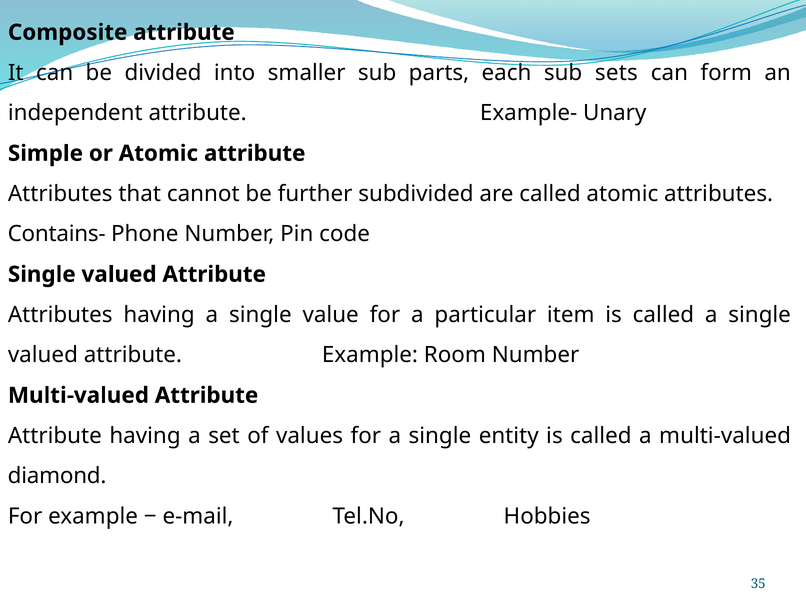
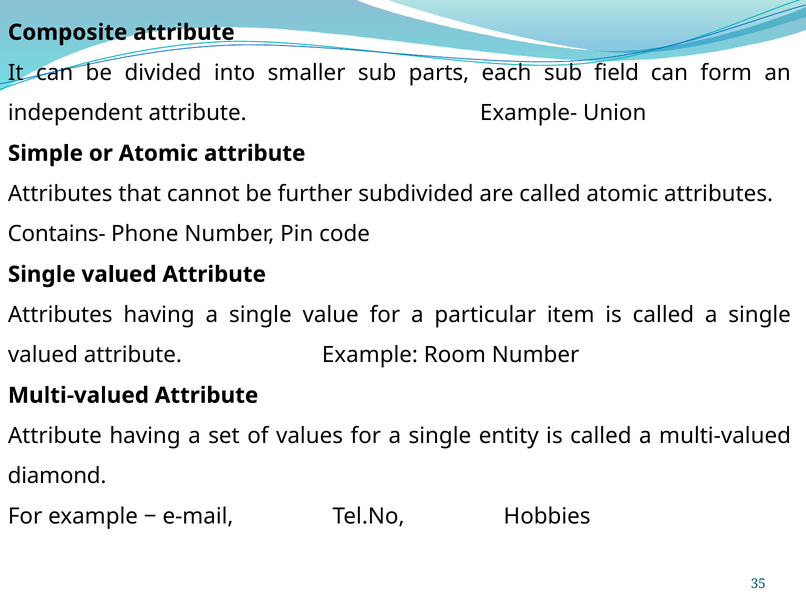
sets: sets -> field (617, 73)
Unary: Unary -> Union (615, 113)
